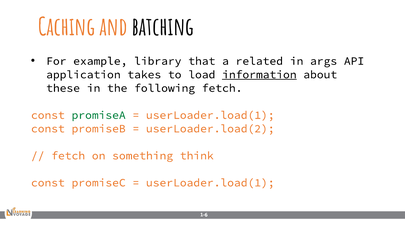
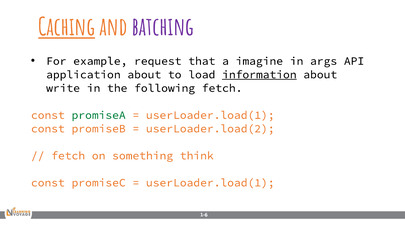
Caching underline: none -> present (67, 27)
batching colour: black -> purple (163, 27)
library: library -> request (158, 61)
related: related -> imagine (259, 61)
application takes: takes -> about (144, 75)
these: these -> write (63, 88)
